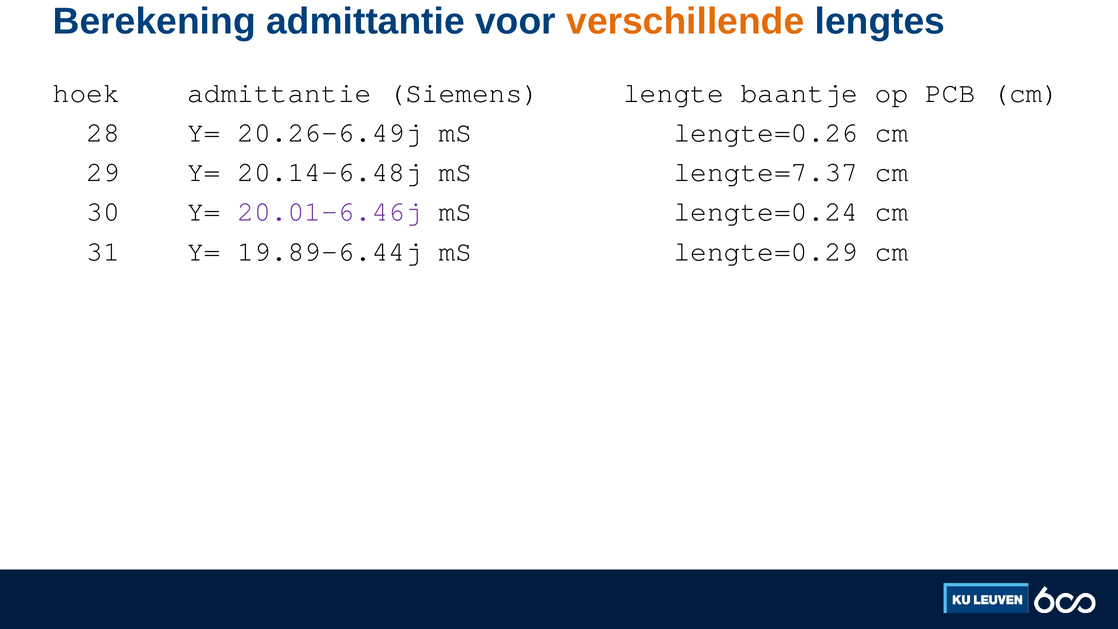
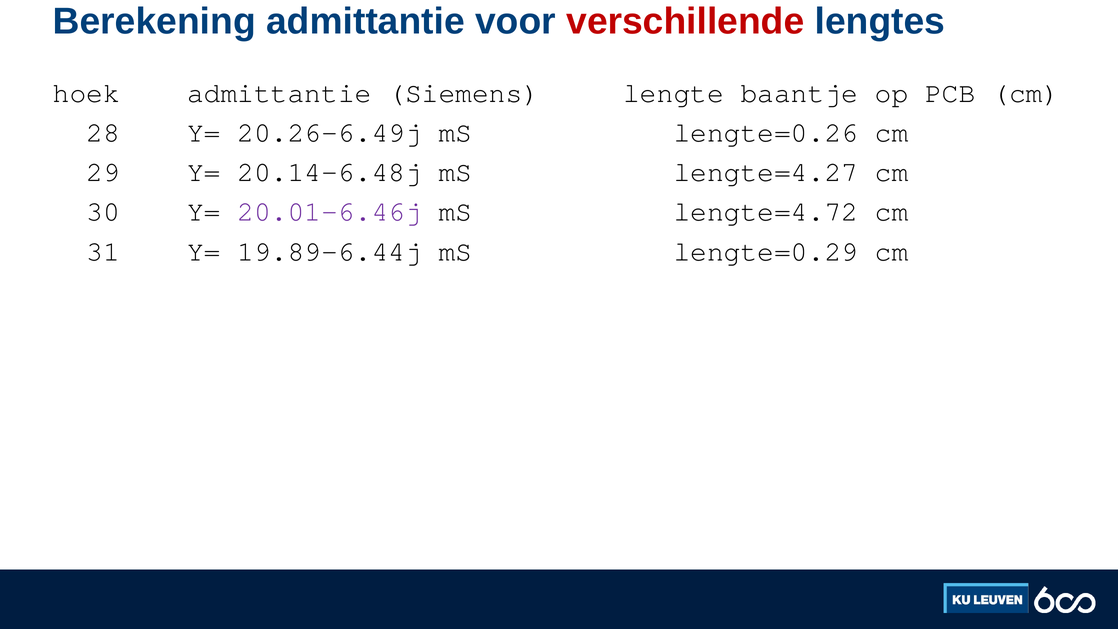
verschillende colour: orange -> red (685, 21)
lengte=7.37: lengte=7.37 -> lengte=4.27 (766, 172)
lengte=0.24: lengte=0.24 -> lengte=4.72 (766, 212)
